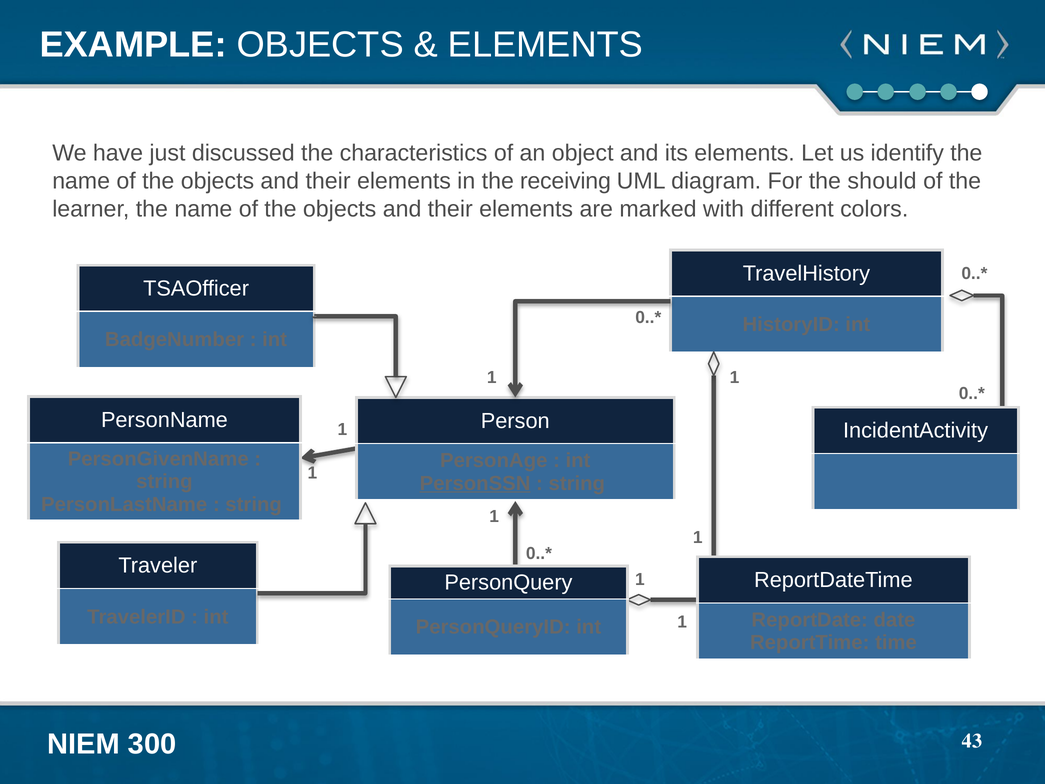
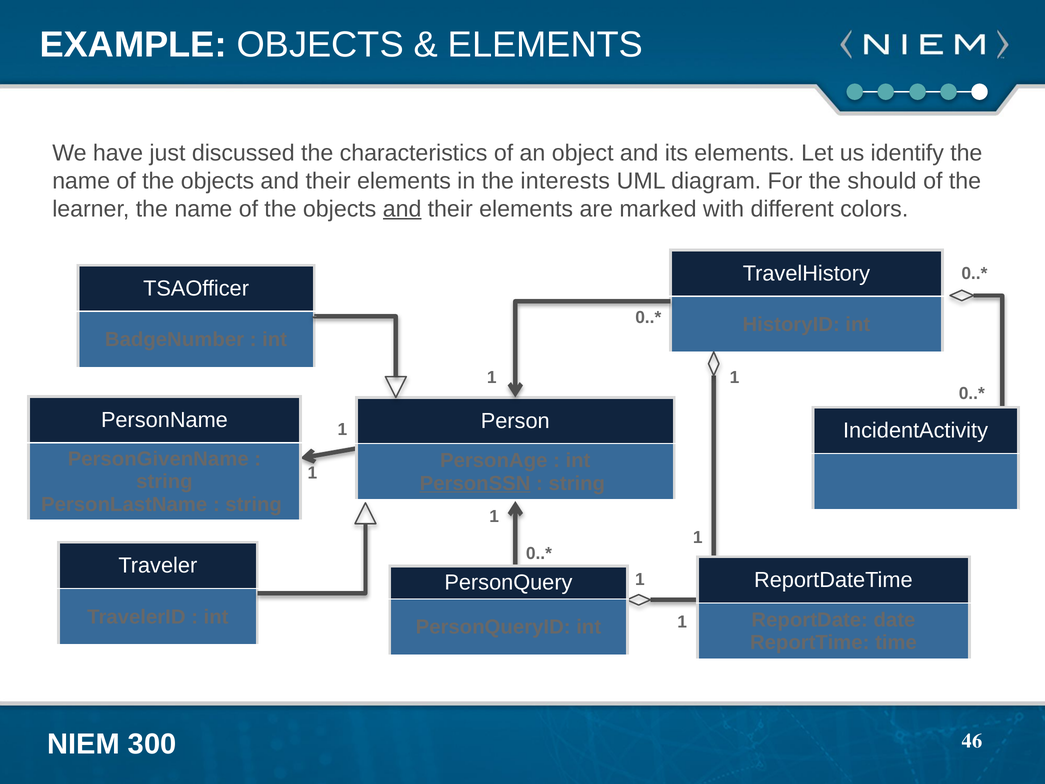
receiving: receiving -> interests (565, 181)
and underline: none -> present (402, 209)
43: 43 -> 46 (972, 741)
